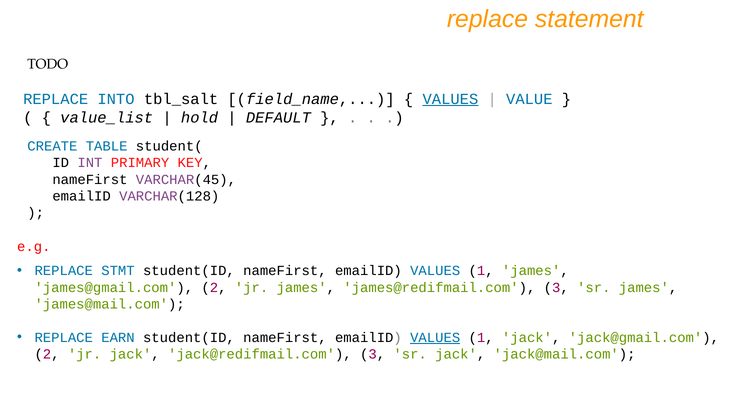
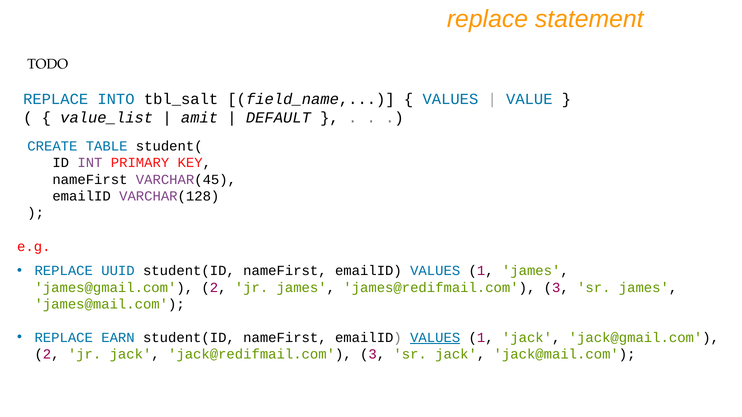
VALUES underline: present -> none (450, 99)
hold: hold -> amit (200, 118)
STMT: STMT -> UUID (118, 271)
